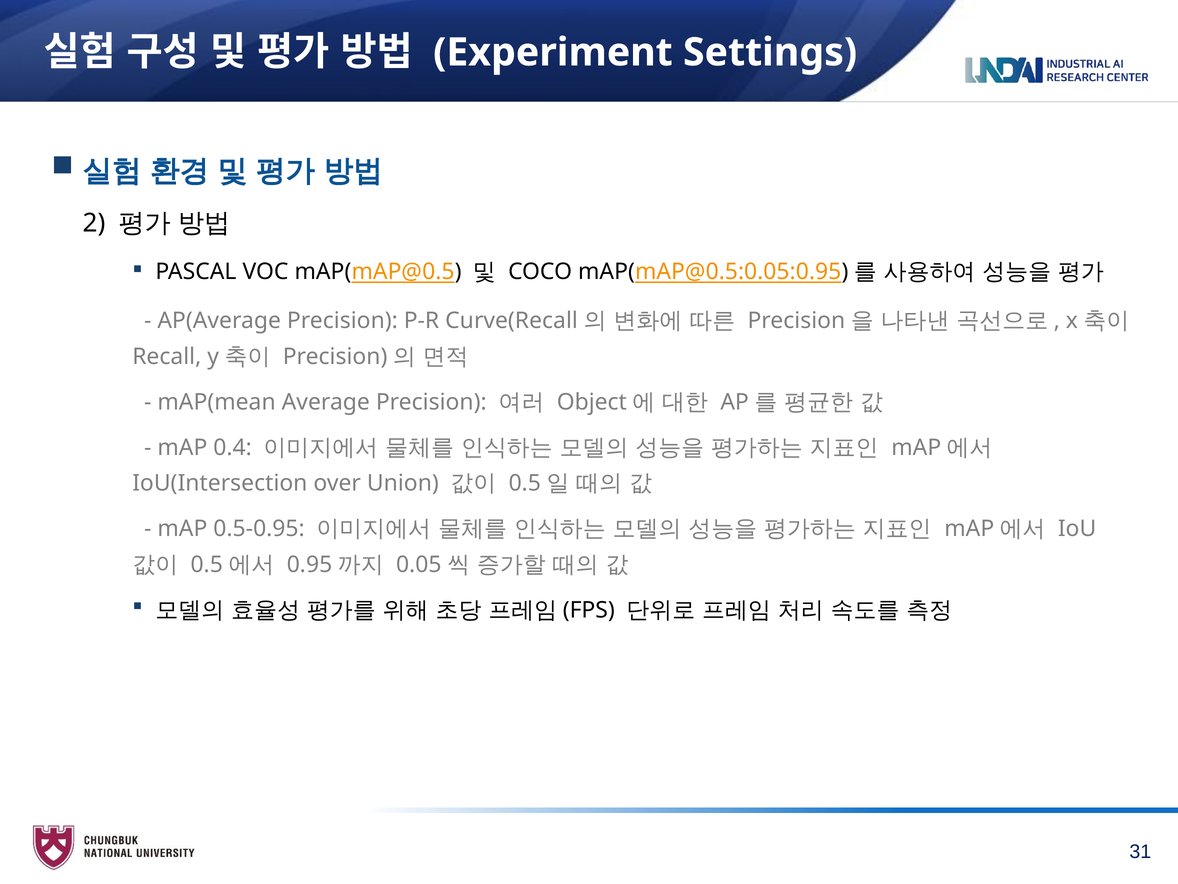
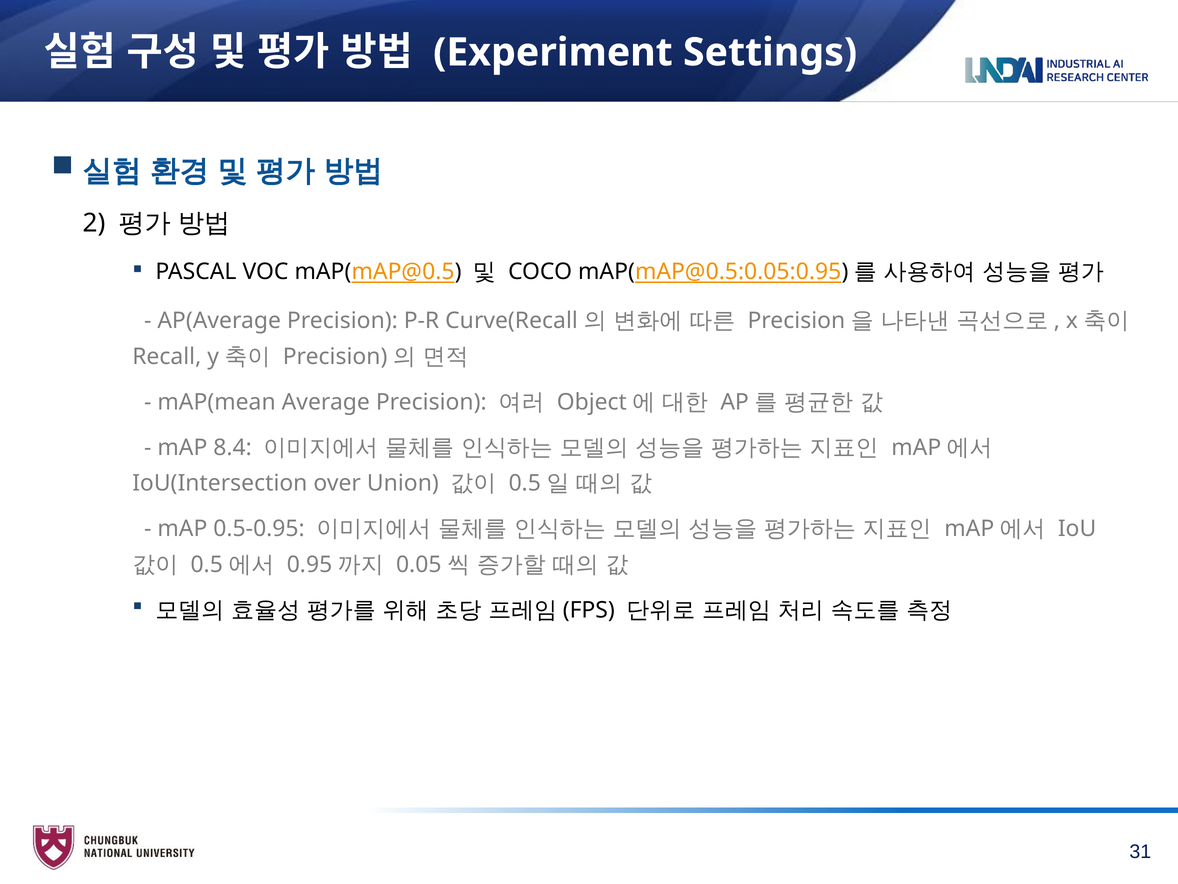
0.4: 0.4 -> 8.4 (233, 447)
